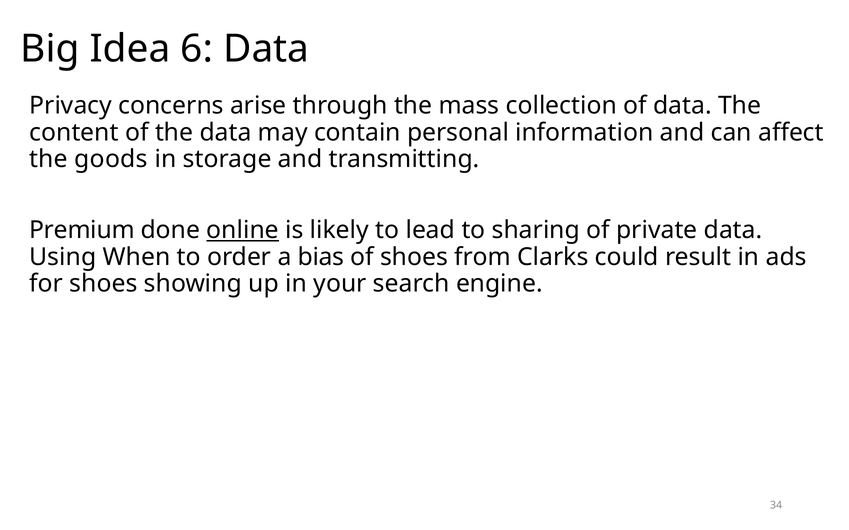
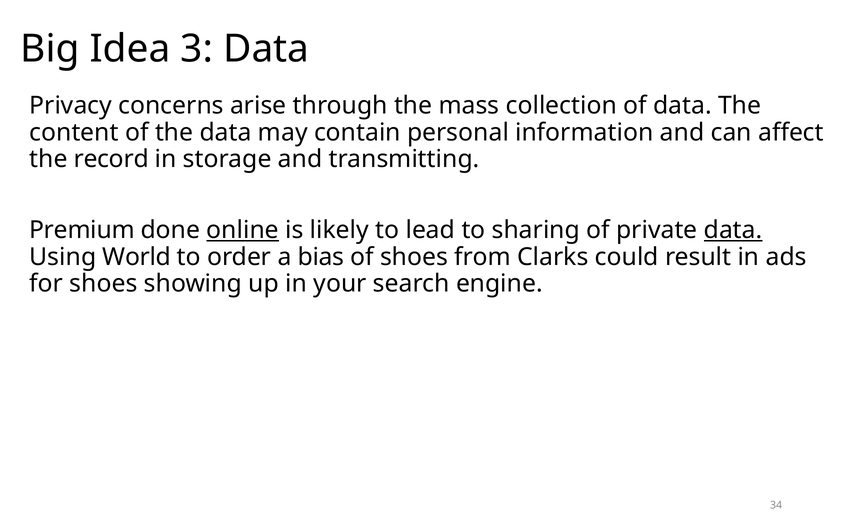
6: 6 -> 3 (197, 49)
goods: goods -> record (111, 159)
data underline: none -> present (733, 231)
When: When -> World (137, 257)
